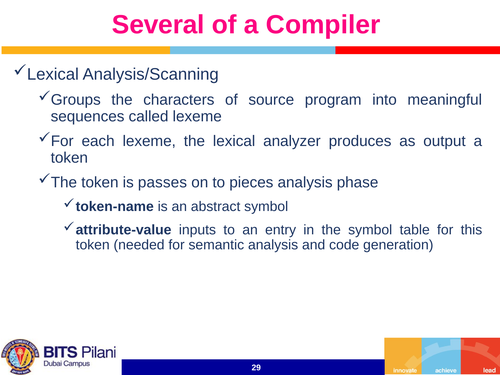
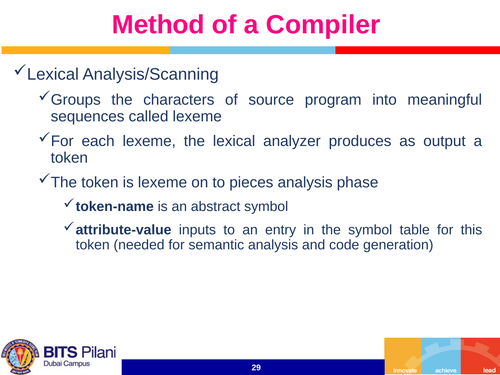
Several: Several -> Method (158, 25)
is passes: passes -> lexeme (163, 182)
